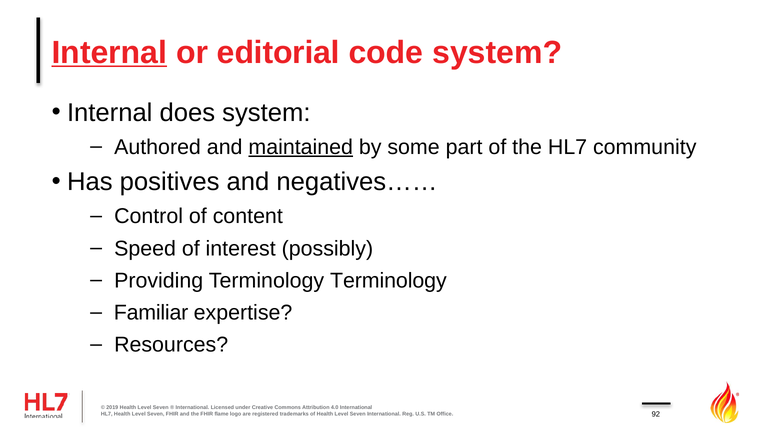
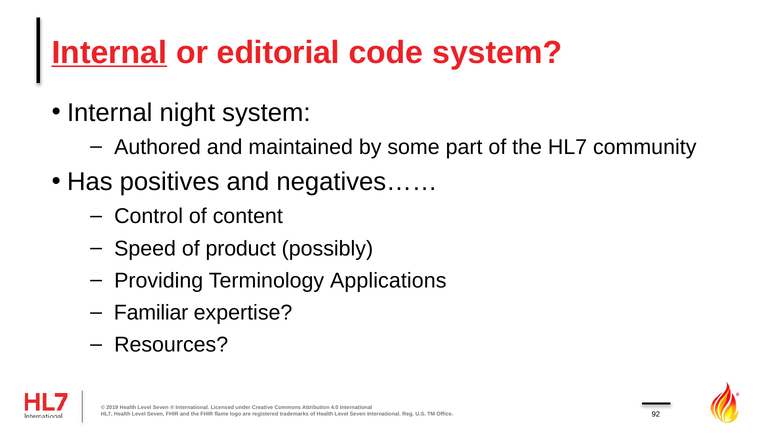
does: does -> night (187, 113)
maintained underline: present -> none (301, 147)
interest: interest -> product (241, 248)
Terminology Terminology: Terminology -> Applications (388, 280)
